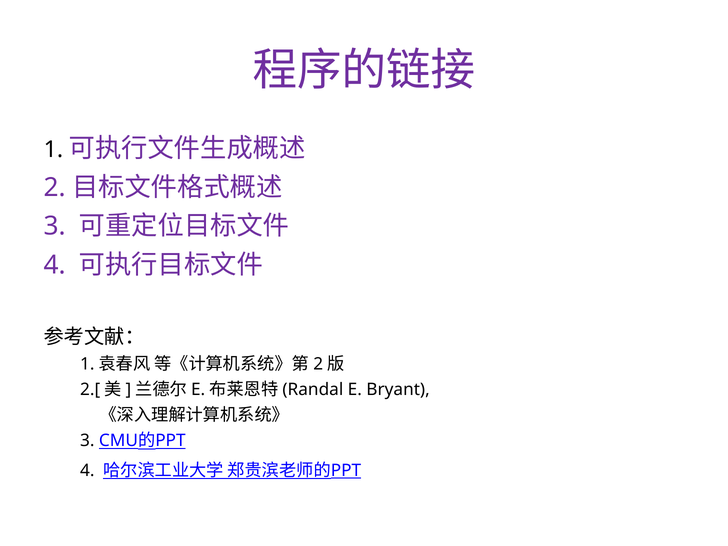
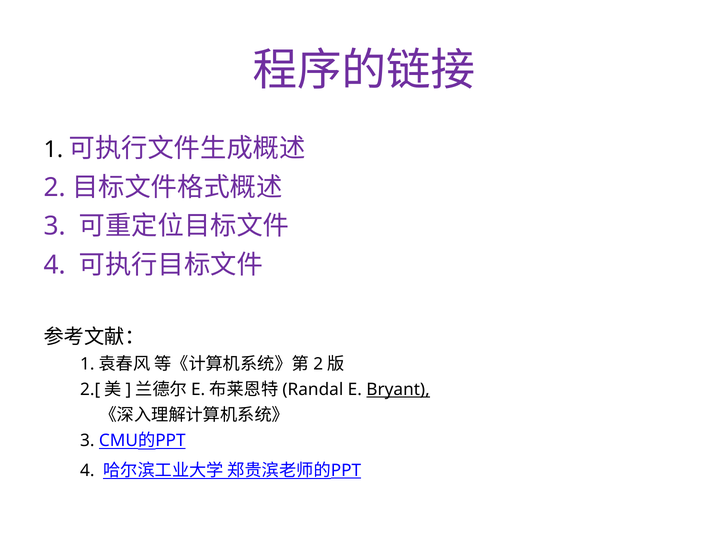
Bryant underline: none -> present (398, 390)
